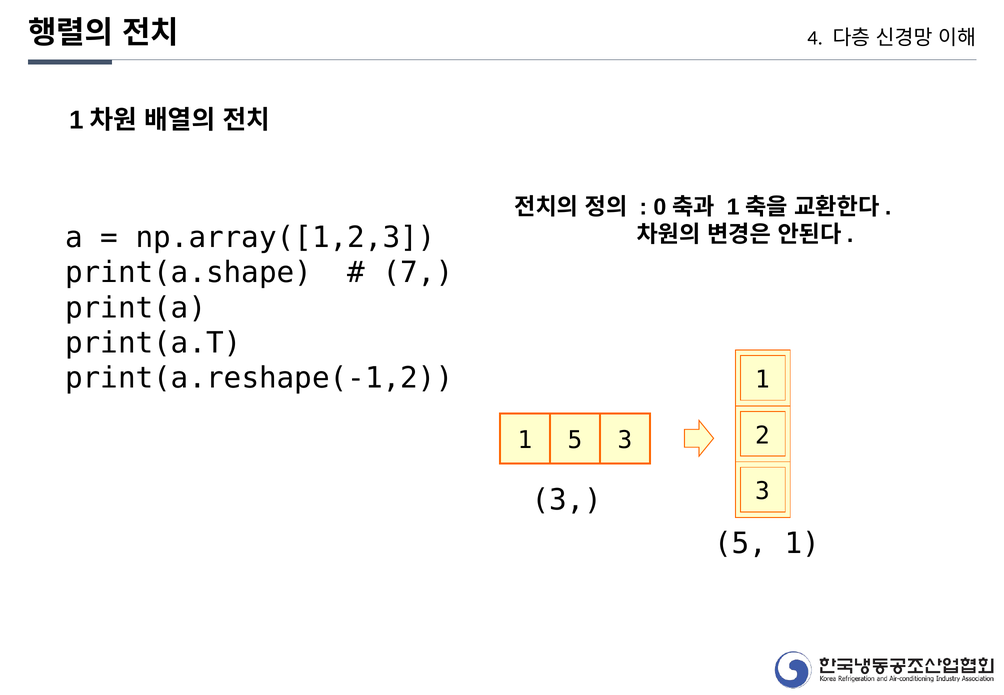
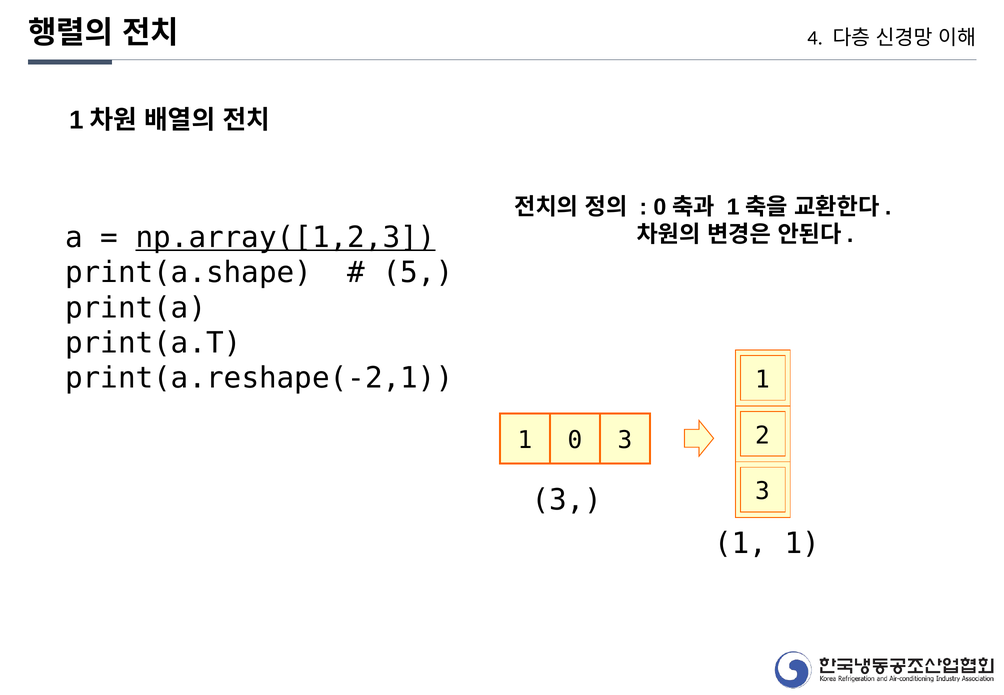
np.array([1,2,3 underline: none -> present (286, 238)
7: 7 -> 5 (418, 273)
print(a.reshape(-1,2: print(a.reshape(-1,2 -> print(a.reshape(-2,1 (259, 378)
1 5: 5 -> 0 (575, 440)
5: 5 -> 1 (741, 543)
